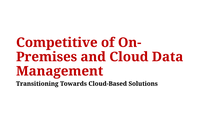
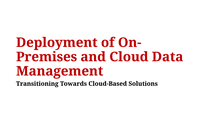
Competitive: Competitive -> Deployment (57, 43)
